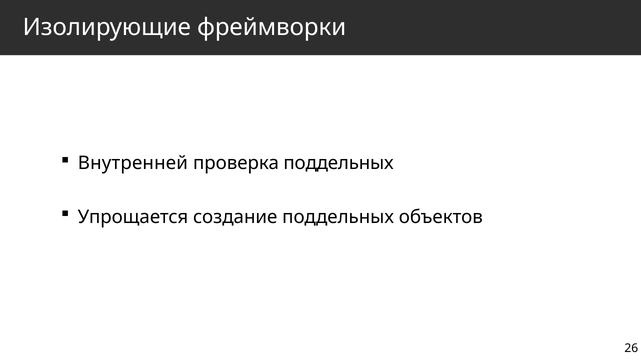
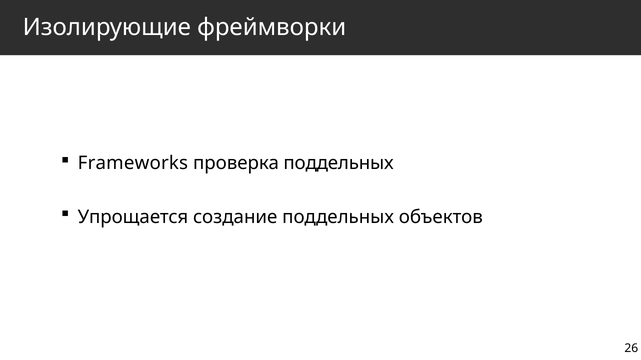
Внутренней: Внутренней -> Frameworks (133, 164)
